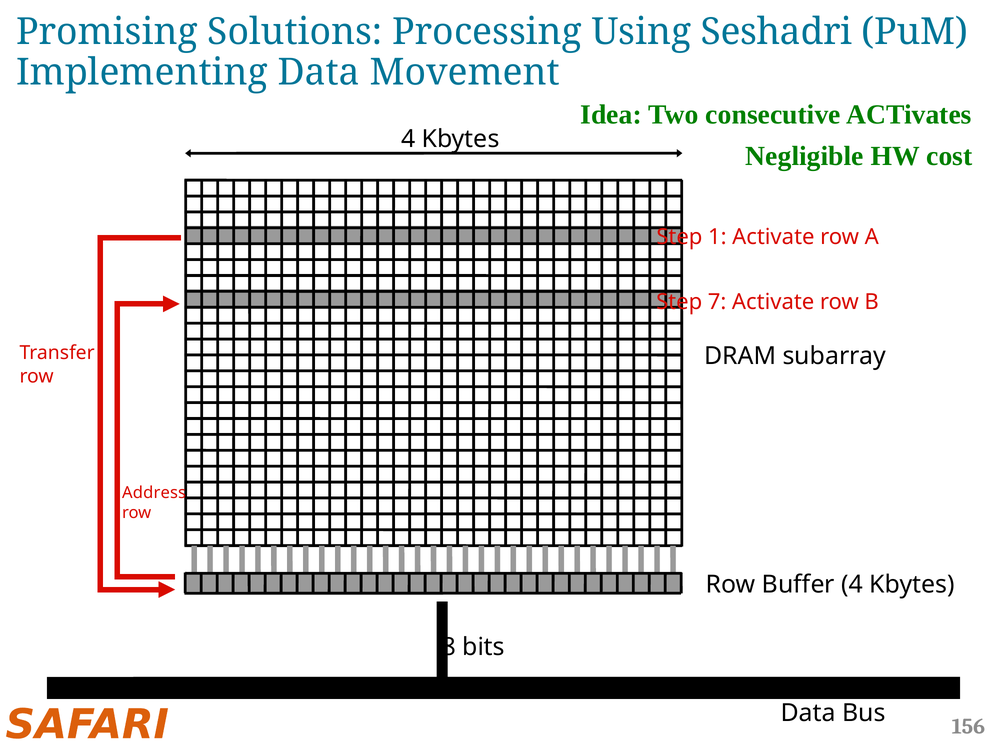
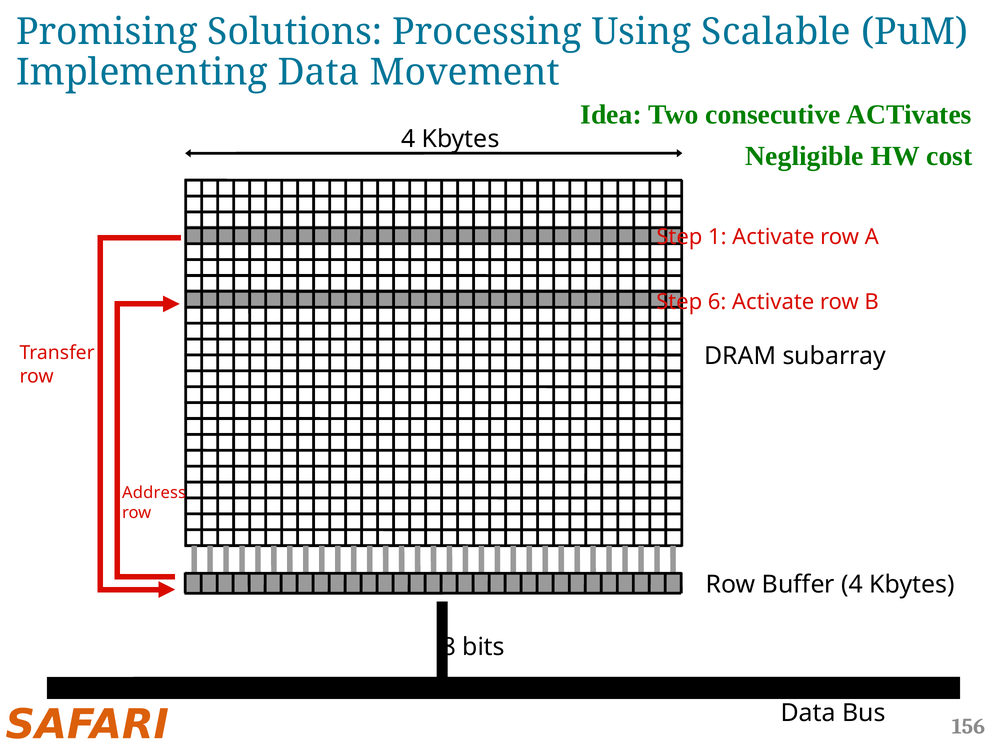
Seshadri: Seshadri -> Scalable (776, 32)
7: 7 -> 6 (717, 302)
